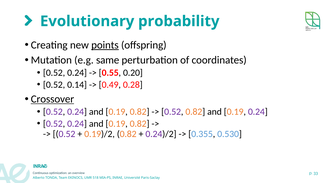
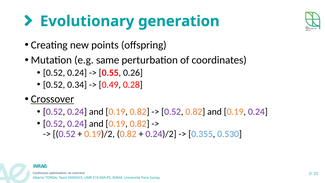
probability: probability -> generation (179, 21)
points underline: present -> none (105, 45)
0.20: 0.20 -> 0.26 (133, 73)
0.14: 0.14 -> 0.34 (77, 85)
